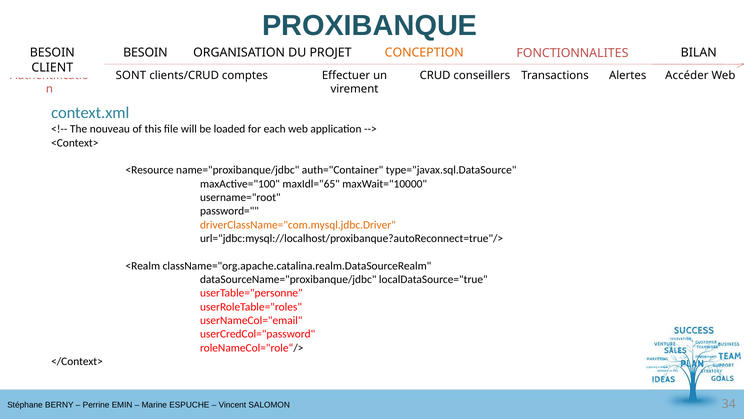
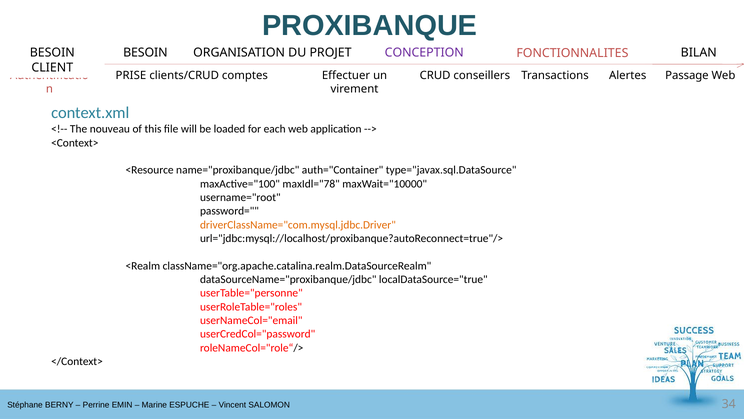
CONCEPTION colour: orange -> purple (424, 53)
SONT: SONT -> PRISE (131, 75)
Accéder: Accéder -> Passage (687, 75)
maxIdl="65: maxIdl="65 -> maxIdl="78 (311, 184)
